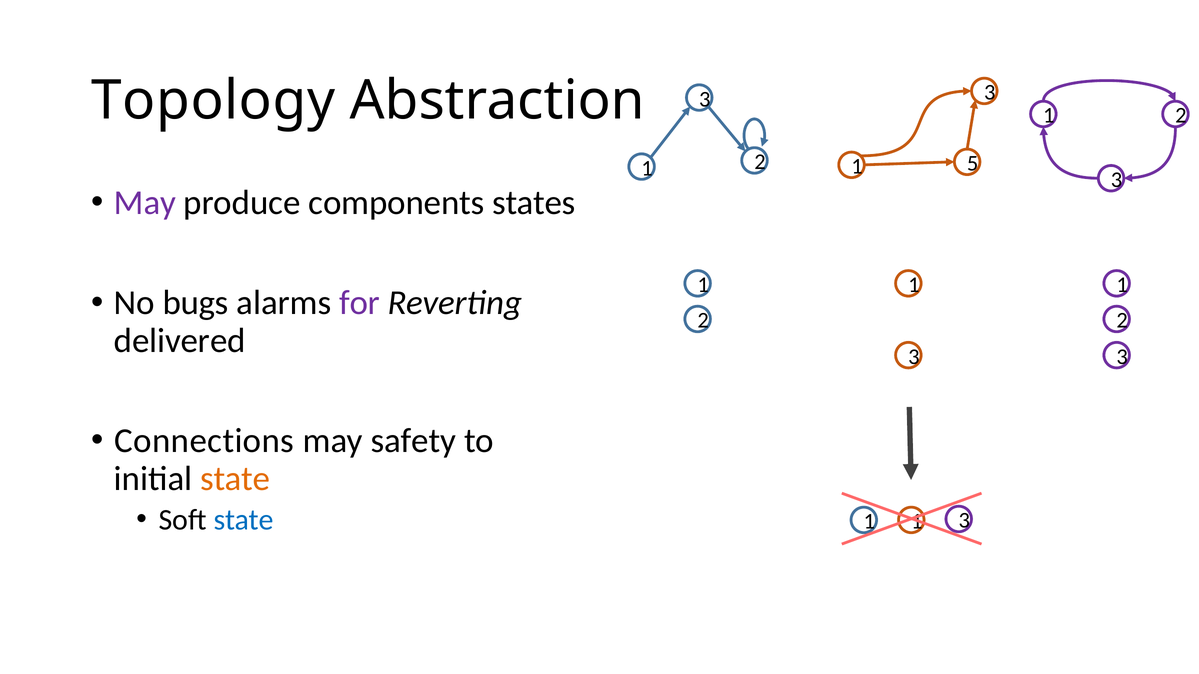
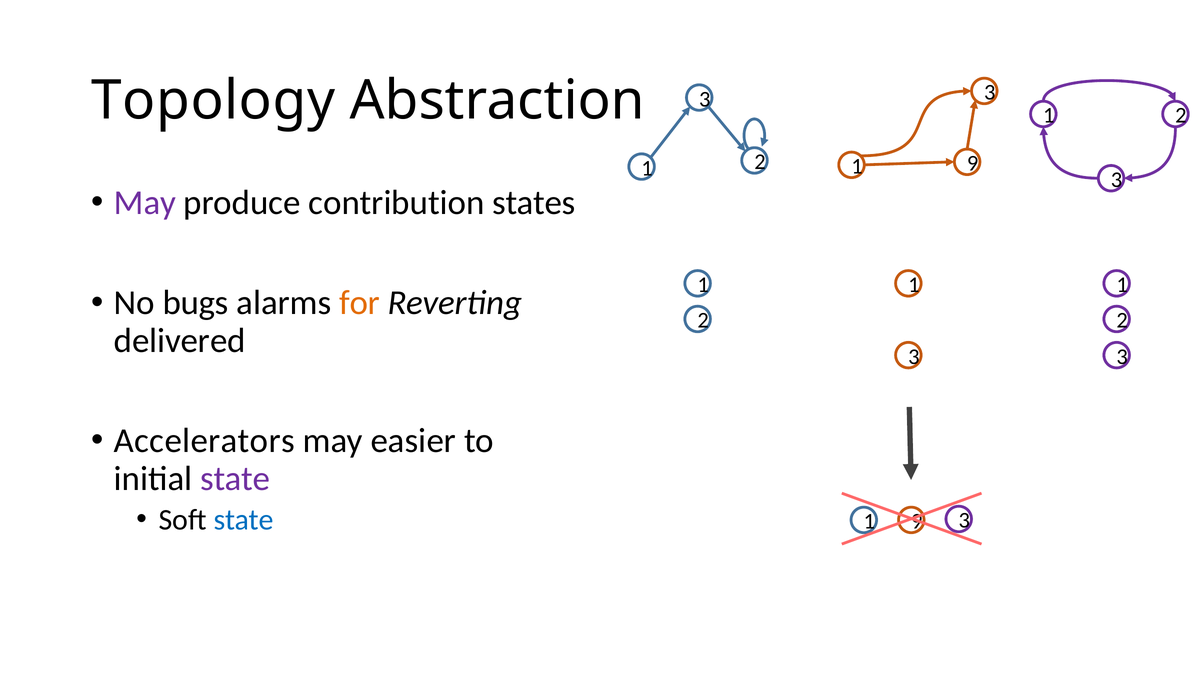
2 1 5: 5 -> 9 (973, 164)
components: components -> contribution (396, 203)
for colour: purple -> orange (360, 303)
Connections: Connections -> Accelerators (204, 441)
safety: safety -> easier (413, 441)
state colour: orange -> purple (235, 479)
1: 1 -> 9 (917, 522)
